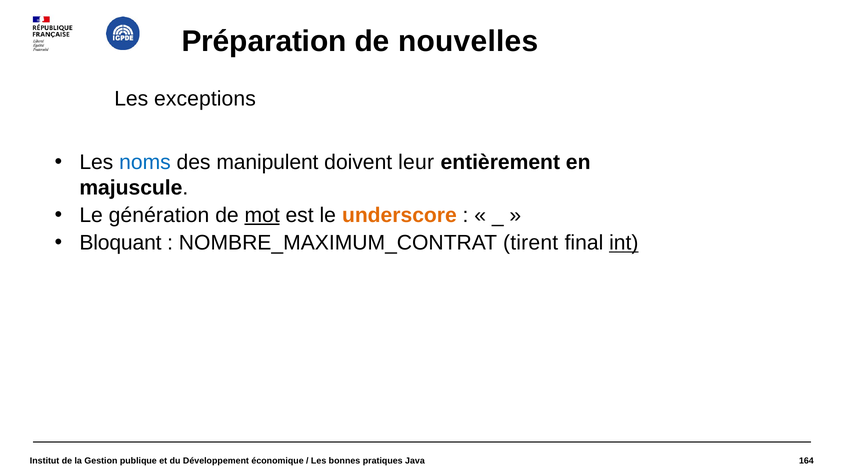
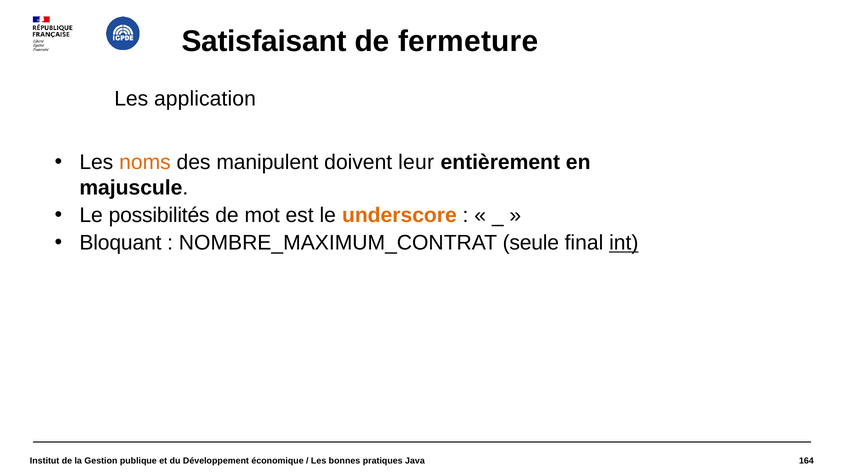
Préparation: Préparation -> Satisfaisant (264, 41)
nouvelles: nouvelles -> fermeture (468, 41)
exceptions: exceptions -> application (205, 99)
noms colour: blue -> orange (145, 162)
génération: génération -> possibilités (159, 215)
mot underline: present -> none (262, 215)
tirent: tirent -> seule (531, 243)
